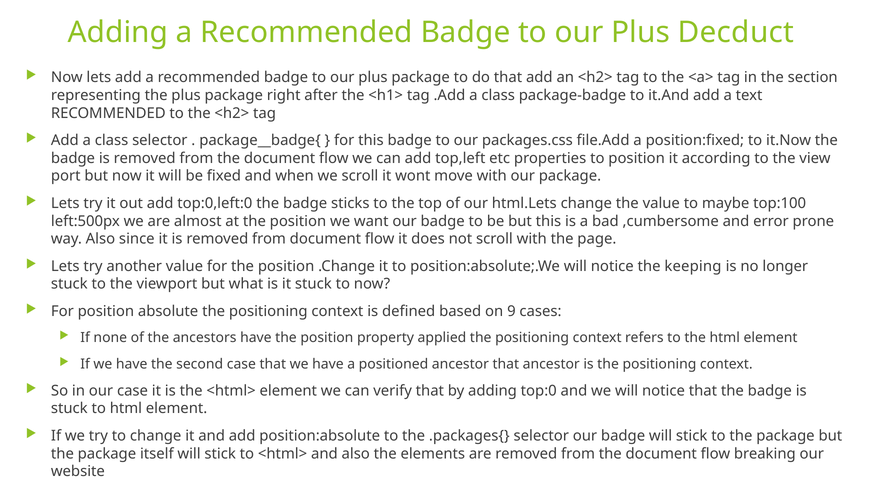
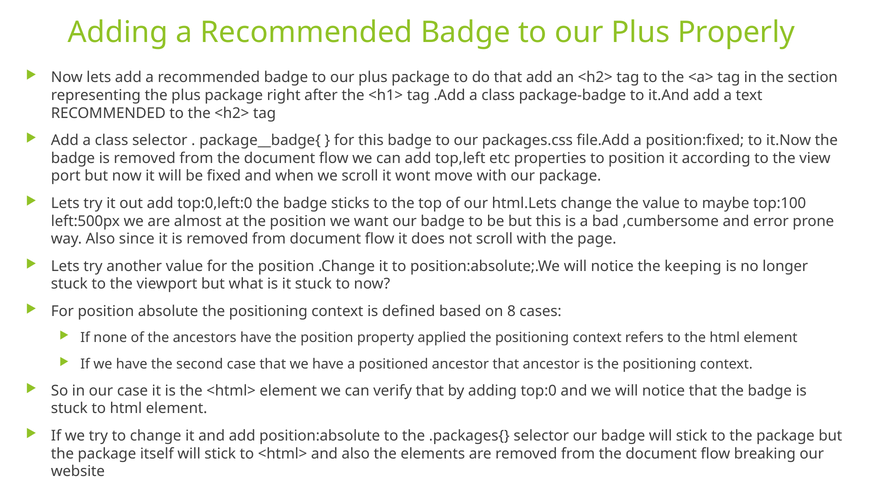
Decduct: Decduct -> Properly (736, 32)
9: 9 -> 8 (511, 312)
